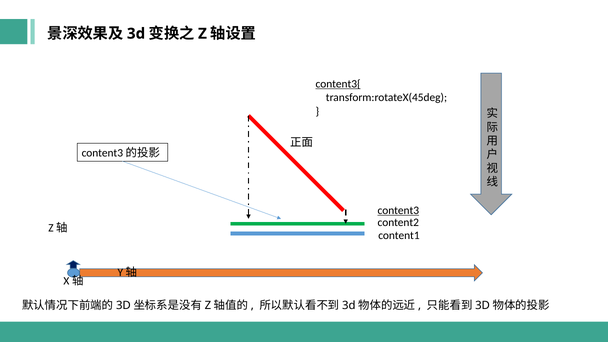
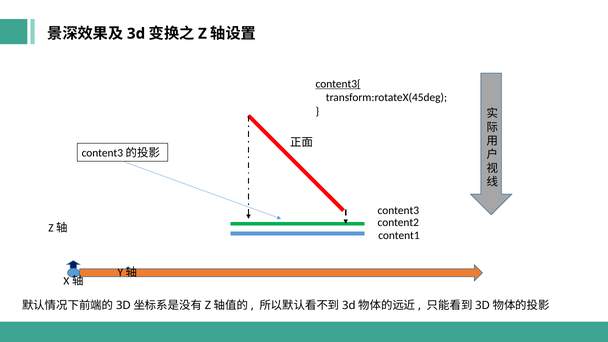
content3 underline: present -> none (398, 210)
